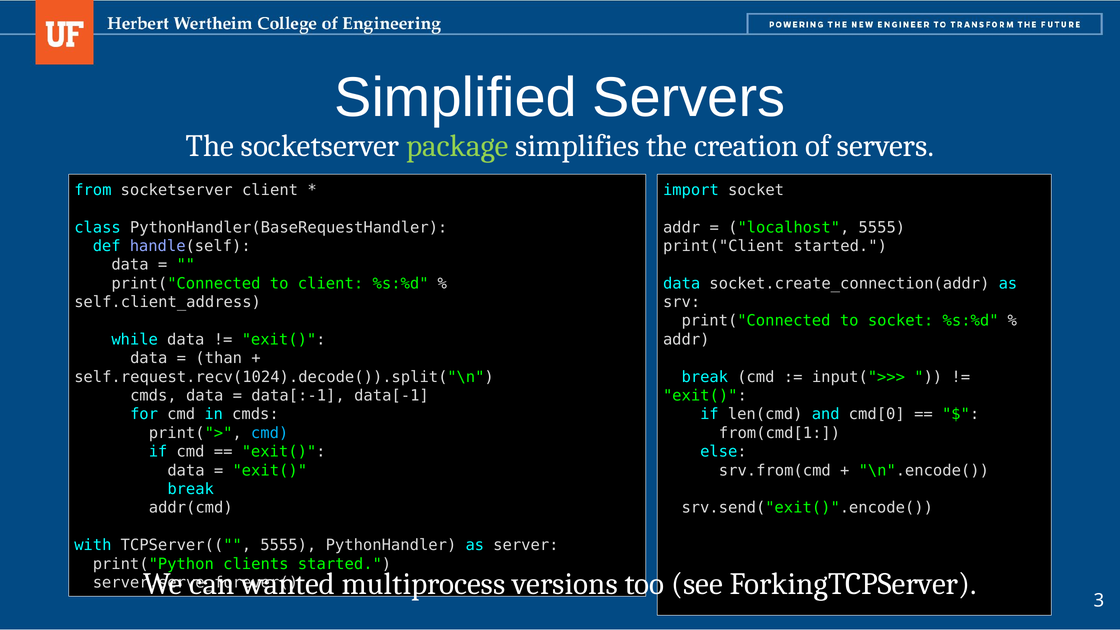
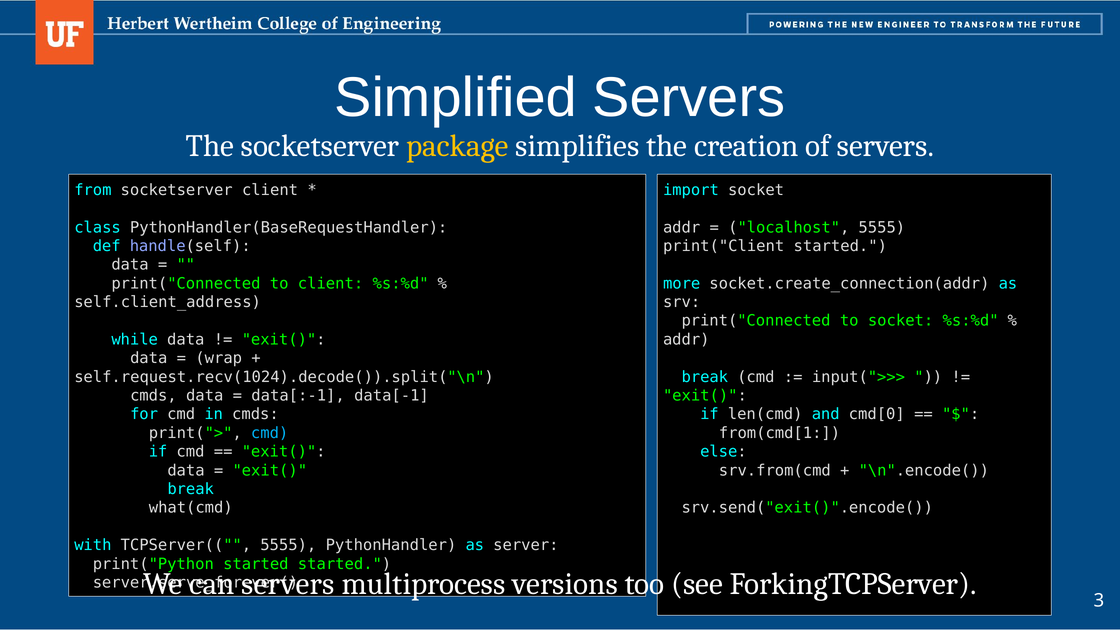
package colour: light green -> yellow (457, 146)
data: data -> more (682, 283)
than: than -> wrap (219, 358)
addr(cmd: addr(cmd -> what(cmd (191, 508)
print("Python clients: clients -> started (256, 564)
wanted: wanted -> servers (288, 584)
